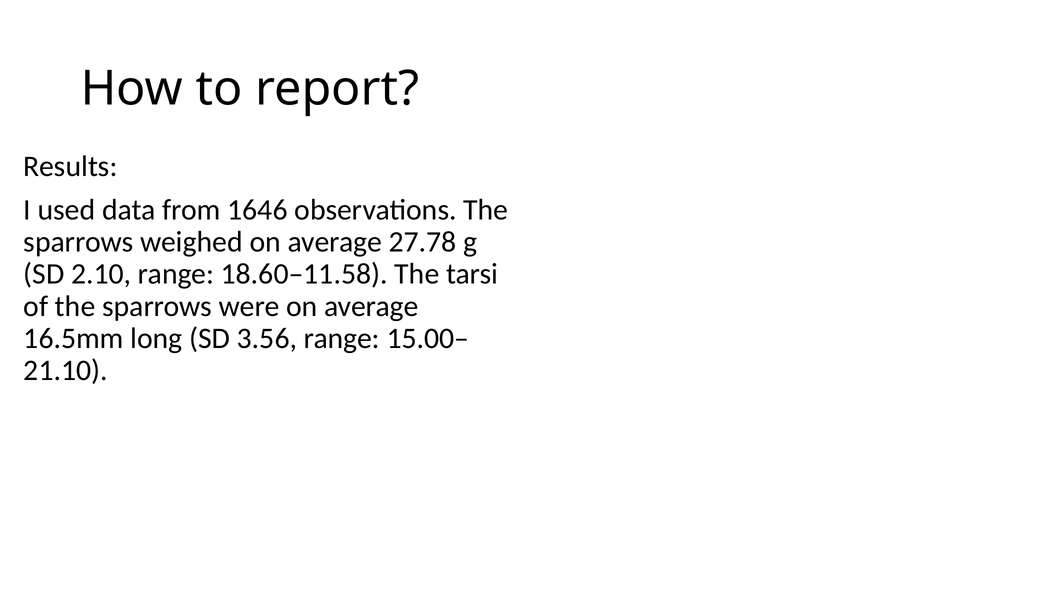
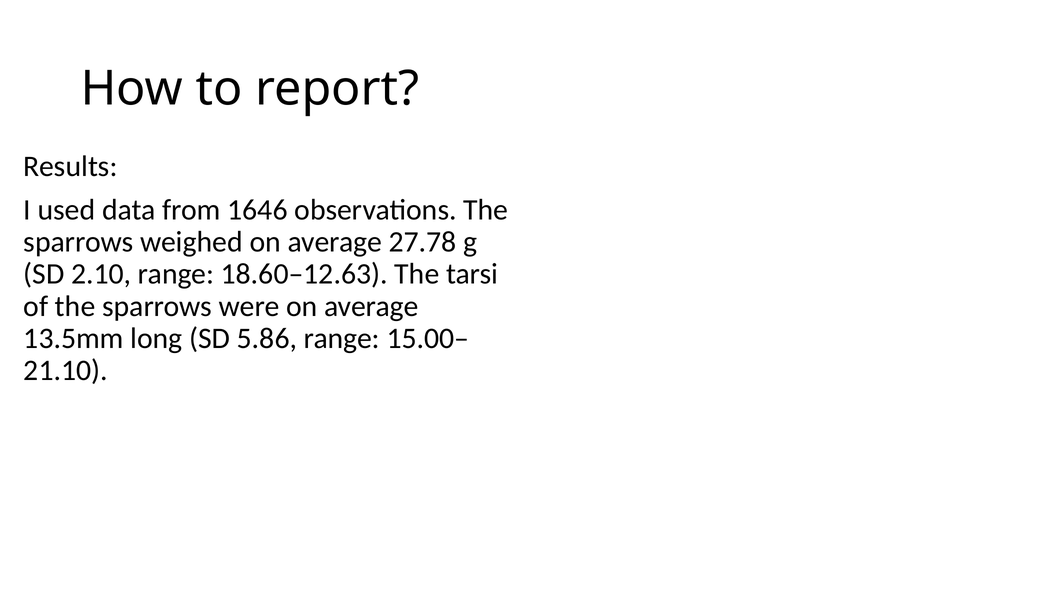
18.60–11.58: 18.60–11.58 -> 18.60–12.63 (304, 274)
16.5mm: 16.5mm -> 13.5mm (74, 338)
3.56: 3.56 -> 5.86 (267, 338)
